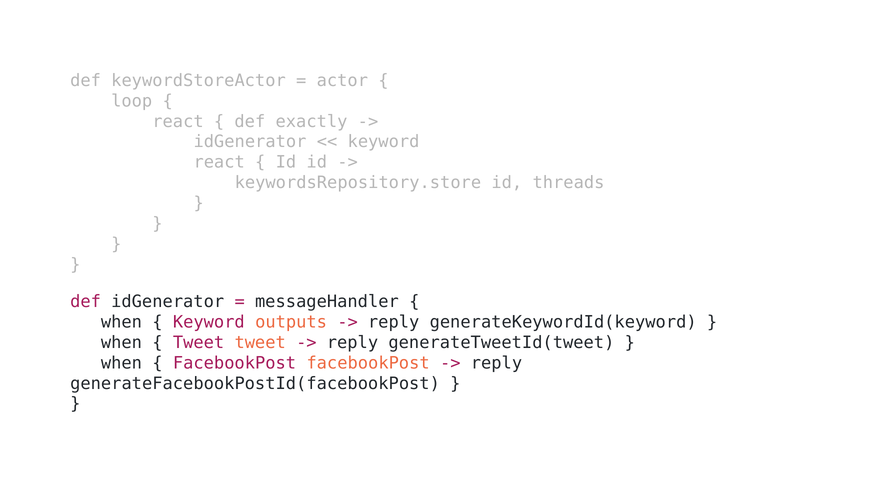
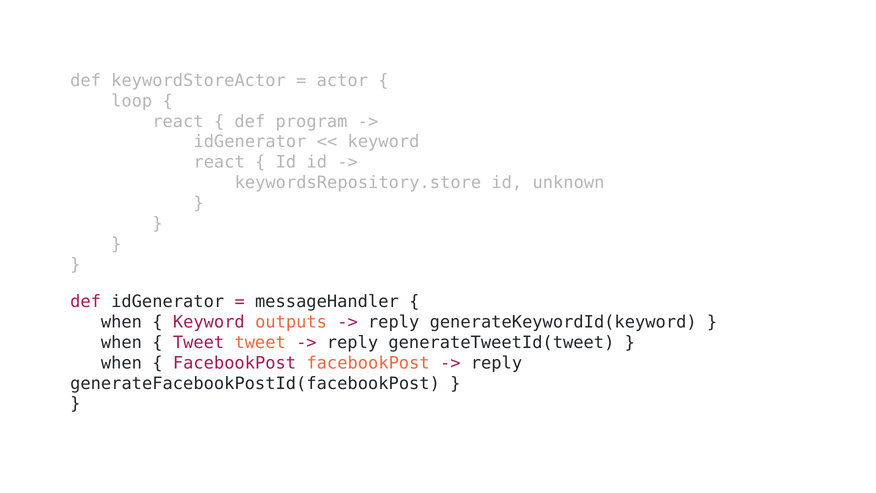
exactly: exactly -> program (312, 121)
threads: threads -> unknown (568, 183)
